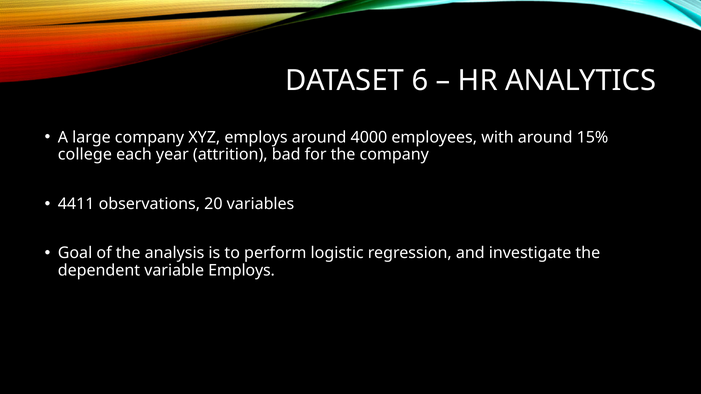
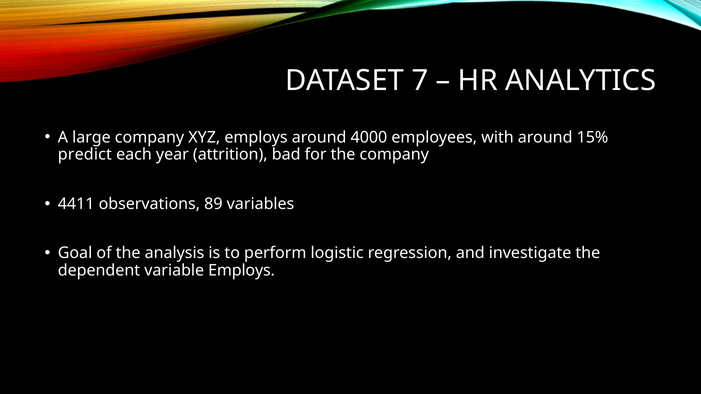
6: 6 -> 7 (420, 81)
college: college -> predict (85, 155)
20: 20 -> 89 (213, 204)
